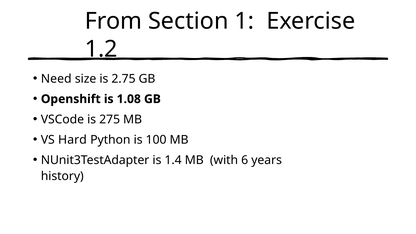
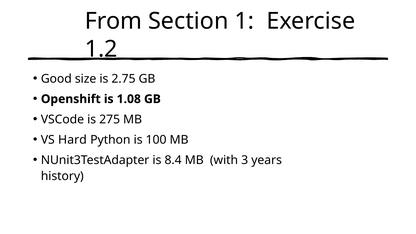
Need: Need -> Good (56, 79)
1.4: 1.4 -> 8.4 (173, 160)
6: 6 -> 3 (245, 160)
